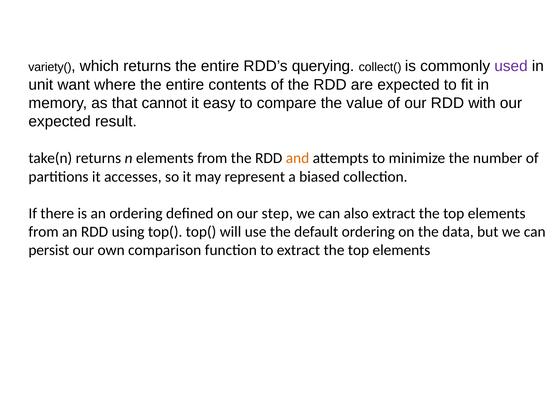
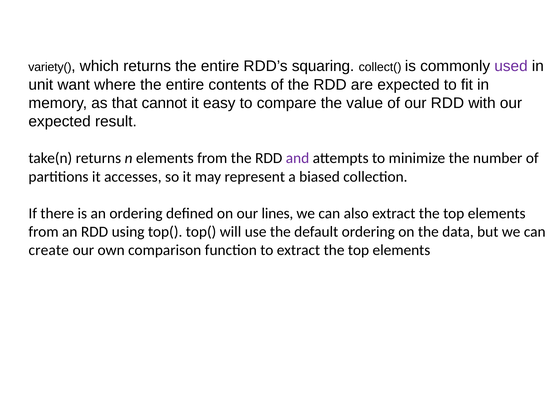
querying: querying -> squaring (323, 66)
and colour: orange -> purple (298, 158)
step: step -> lines (277, 213)
persist: persist -> create (49, 250)
